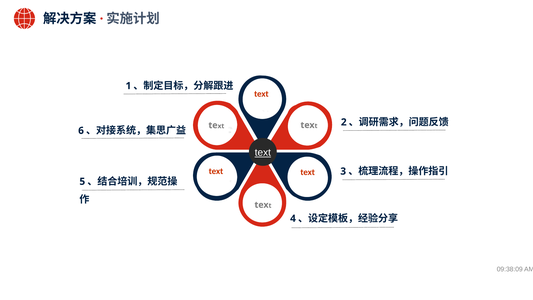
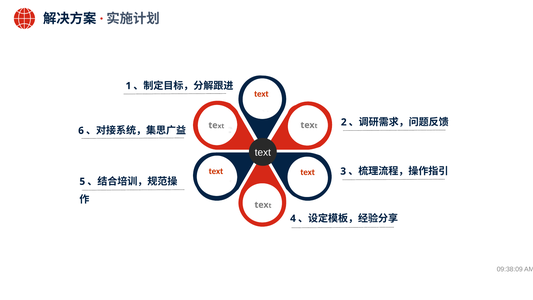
text underline: present -> none (263, 152)
